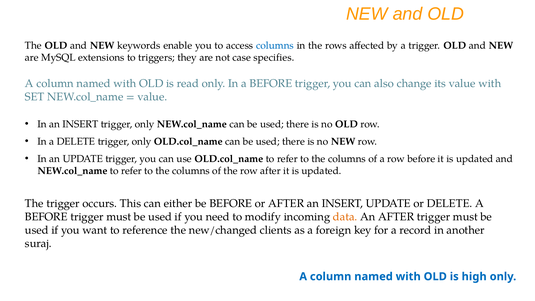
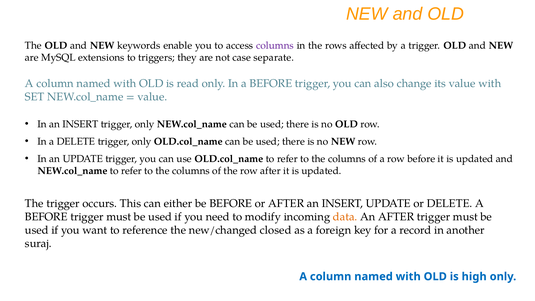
columns colour: blue -> purple (275, 45)
specifies: specifies -> separate (274, 57)
clients: clients -> closed (276, 230)
